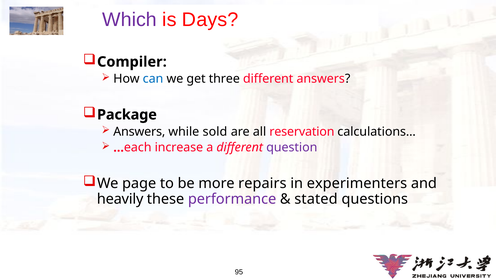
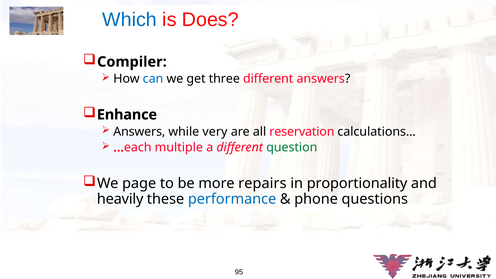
Which colour: purple -> blue (130, 20)
Days: Days -> Does (210, 20)
Package: Package -> Enhance (127, 115)
sold: sold -> very (215, 132)
increase: increase -> multiple (179, 148)
question colour: purple -> green (292, 148)
experimenters: experimenters -> proportionality (357, 183)
performance colour: purple -> blue (232, 199)
stated: stated -> phone (316, 199)
